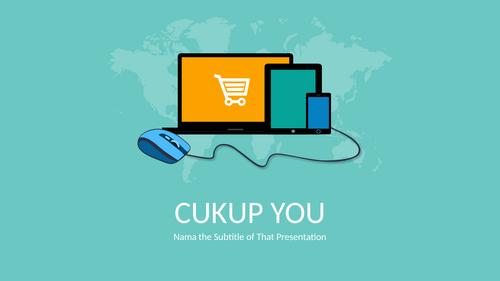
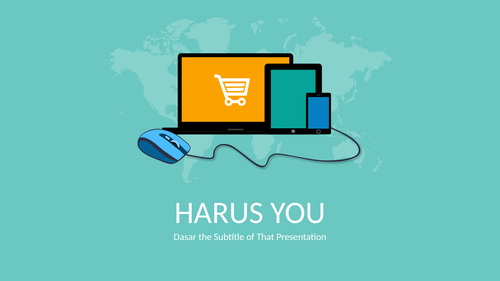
CUKUP: CUKUP -> HARUS (219, 213)
Nama: Nama -> Dasar (185, 237)
